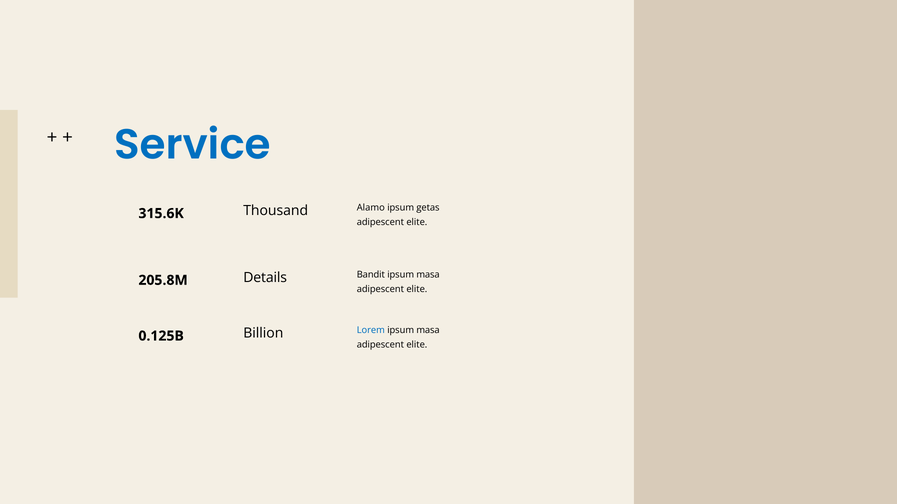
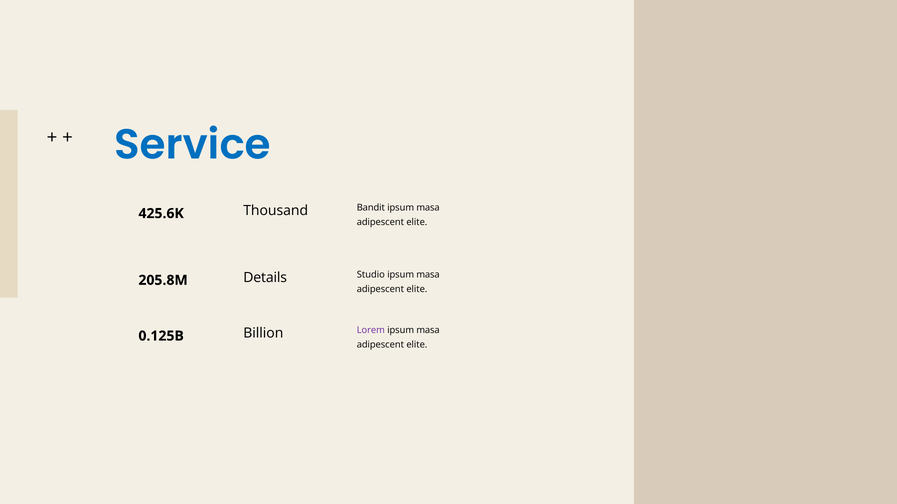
Alamo: Alamo -> Bandit (371, 208)
getas: getas -> masa (428, 208)
315.6K: 315.6K -> 425.6K (161, 214)
Bandit: Bandit -> Studio (371, 275)
Lorem colour: blue -> purple (371, 331)
